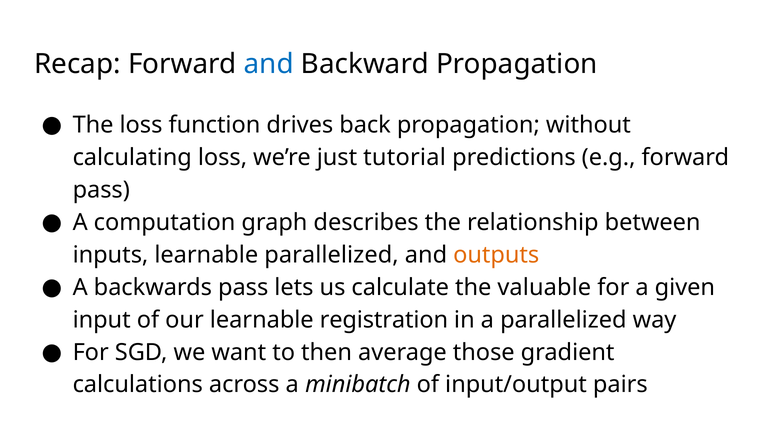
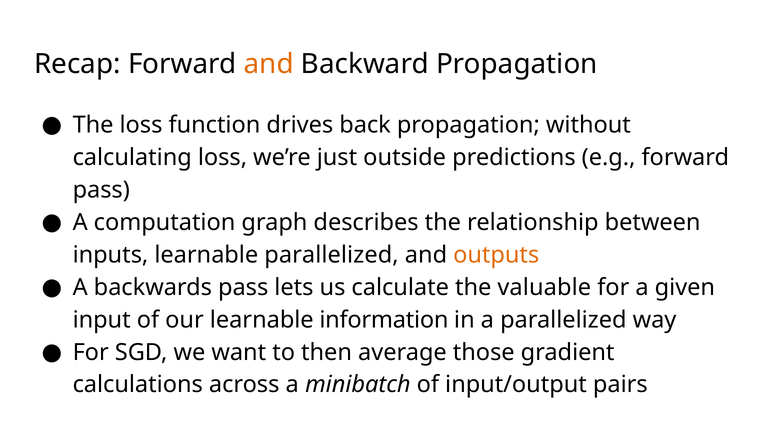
and colour: blue -> orange (269, 64)
tutorial: tutorial -> outside (405, 157)
registration: registration -> information (384, 320)
